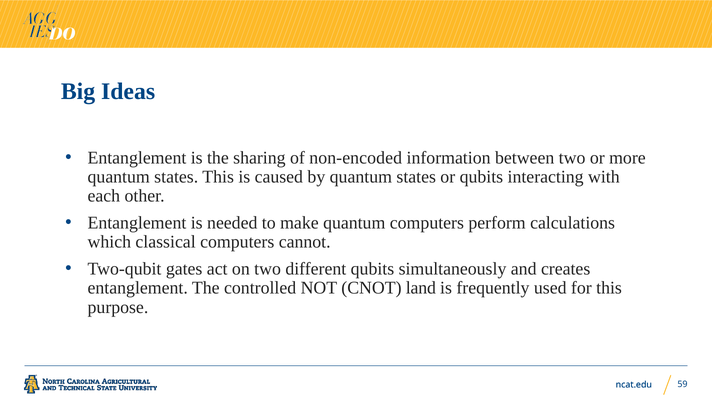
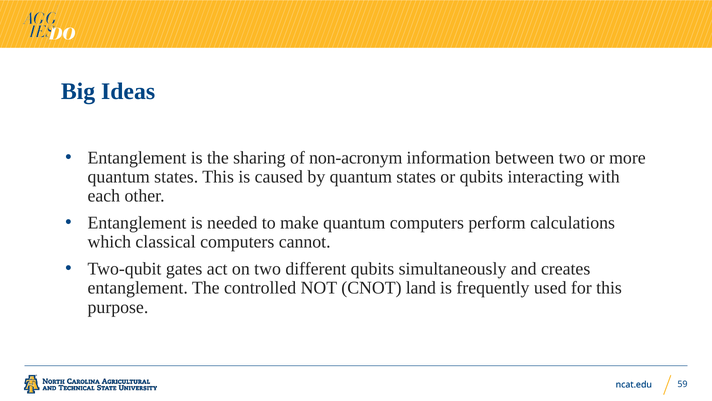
non-encoded: non-encoded -> non-acronym (356, 157)
